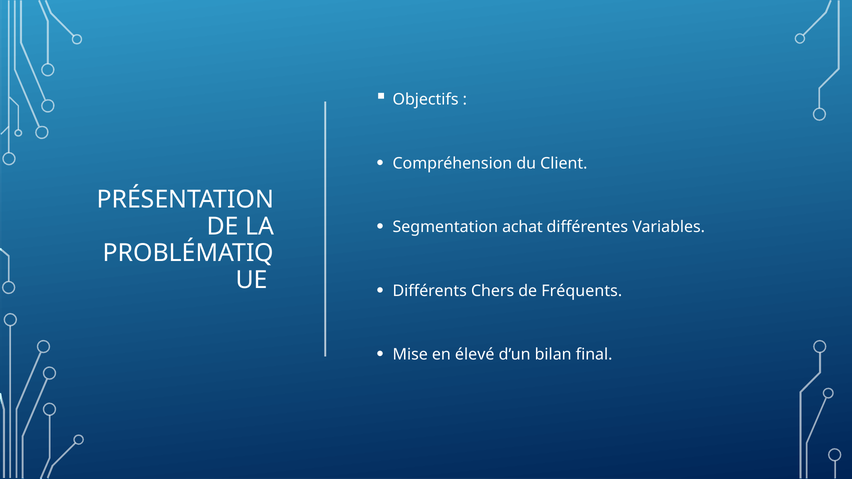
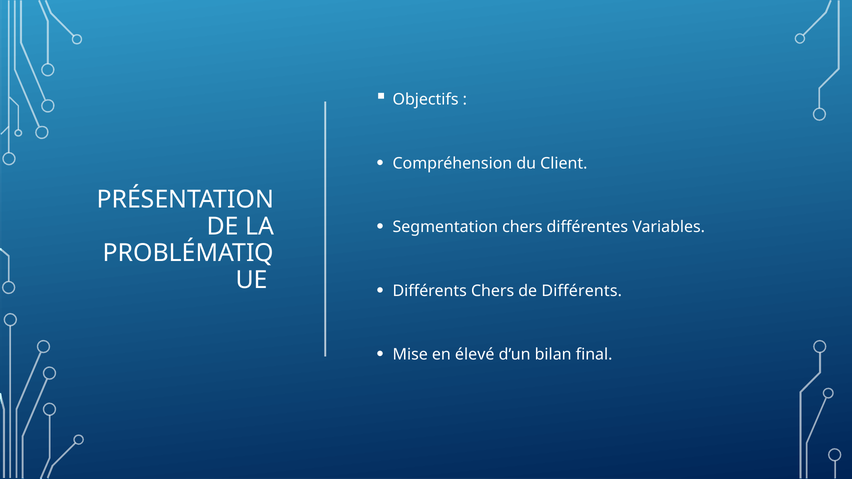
Segmentation achat: achat -> chers (522, 227)
de Fréquents: Fréquents -> Différents (582, 291)
